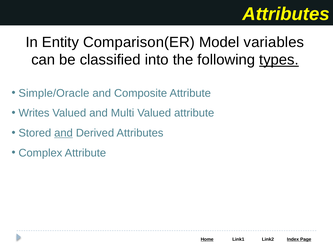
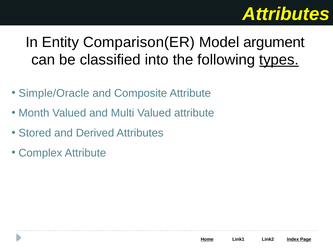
variables: variables -> argument (274, 42)
Writes: Writes -> Month (34, 113)
and underline: present -> none (64, 133)
